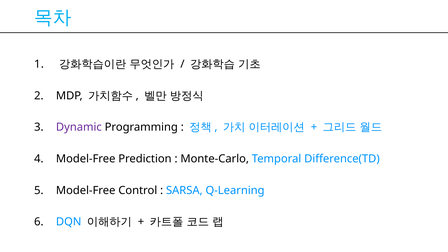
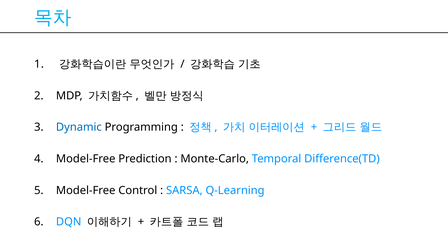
Dynamic colour: purple -> blue (79, 127)
